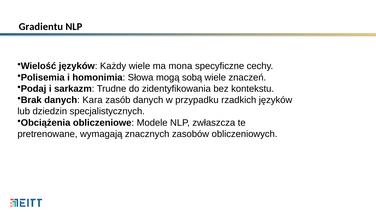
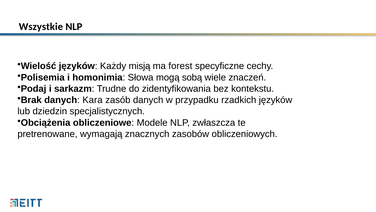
Gradientu: Gradientu -> Wszystkie (41, 26)
Każdy wiele: wiele -> misją (140, 66)
mona: mona -> forest (180, 66)
